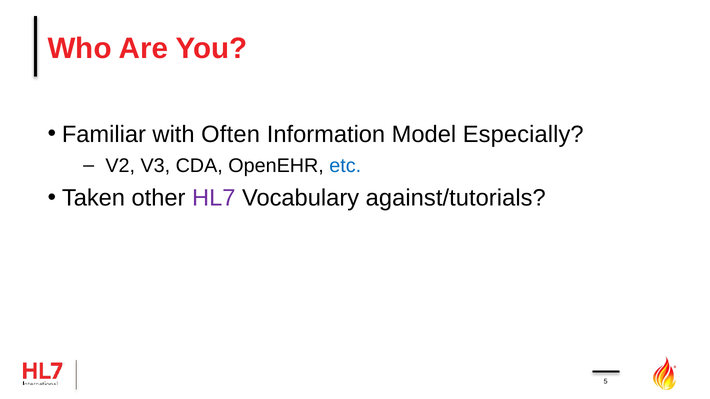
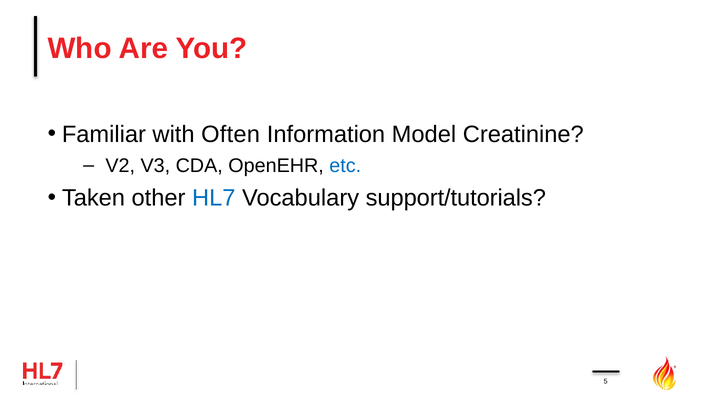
Especially: Especially -> Creatinine (523, 134)
HL7 colour: purple -> blue (214, 198)
against/tutorials: against/tutorials -> support/tutorials (456, 198)
